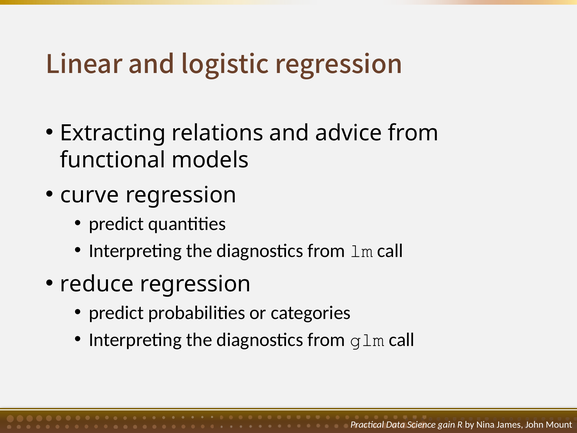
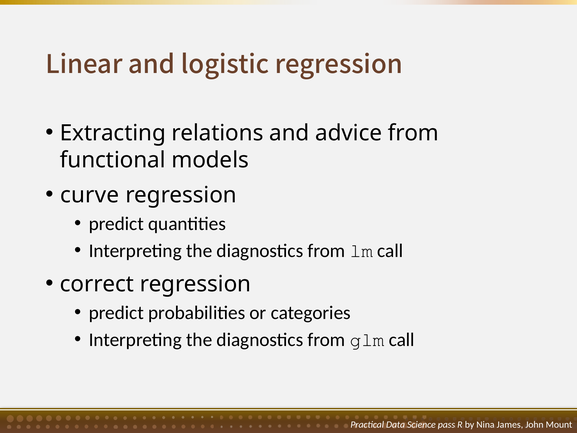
reduce: reduce -> correct (97, 284)
gain: gain -> pass (447, 425)
